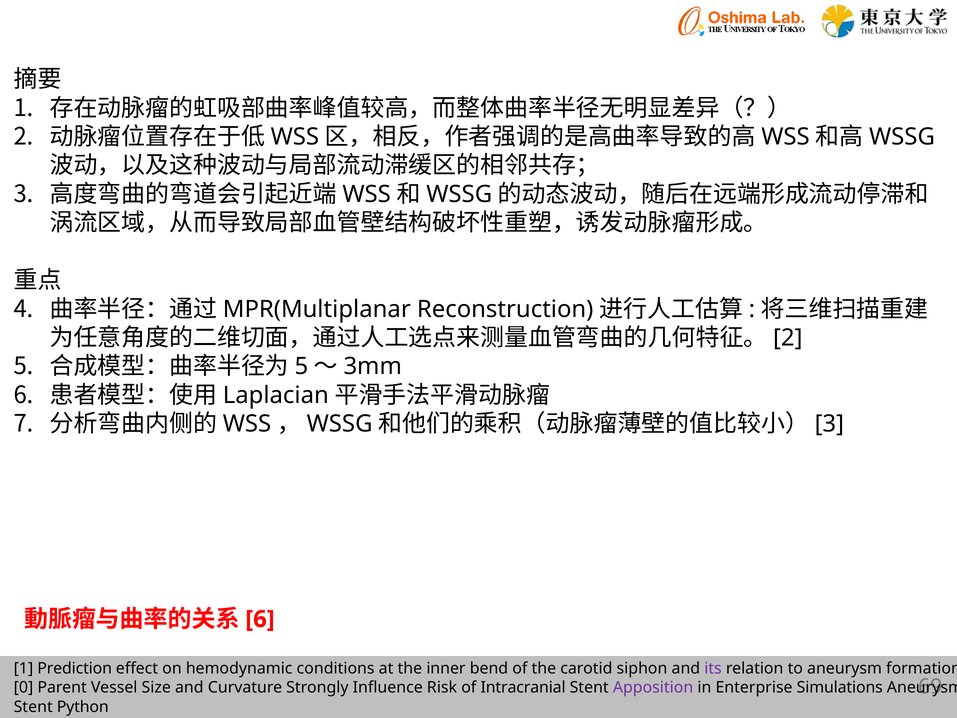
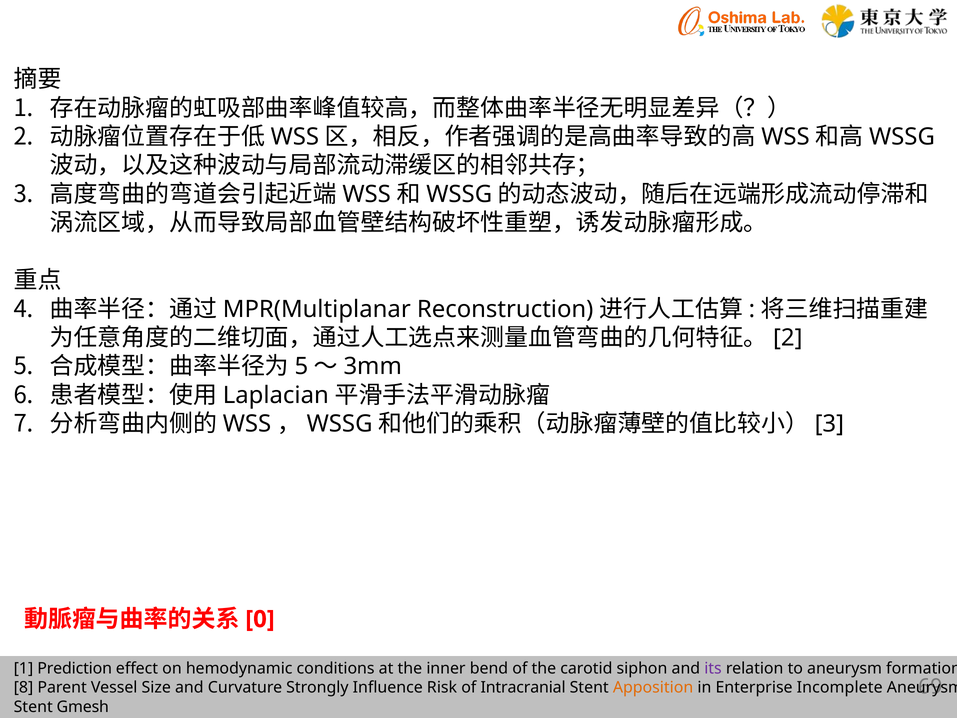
6: 6 -> 0 (260, 619)
0: 0 -> 8 (24, 687)
Apposition colour: purple -> orange (653, 687)
Simulations: Simulations -> Incomplete (840, 687)
Python: Python -> Gmesh (83, 706)
